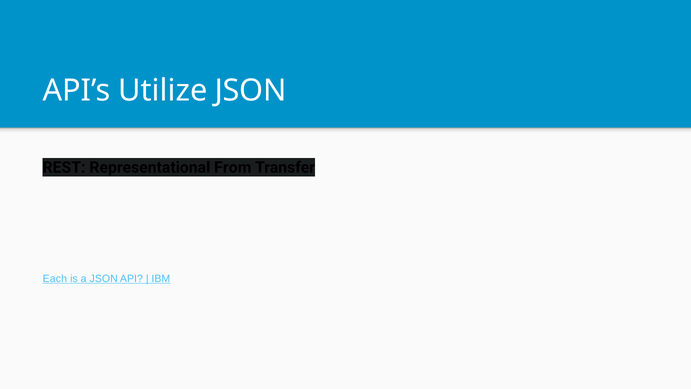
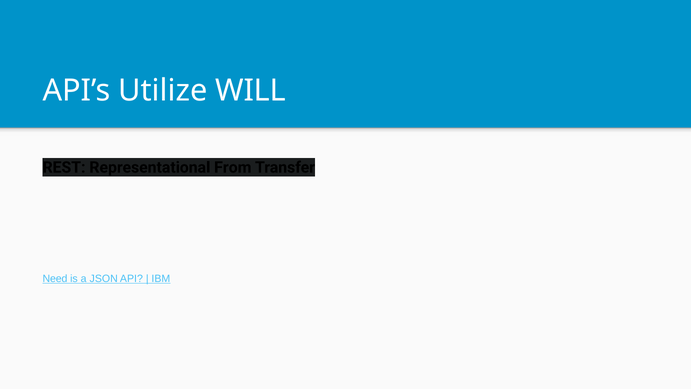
Utilize JSON: JSON -> WILL (251, 91)
Each: Each -> Need (55, 278)
